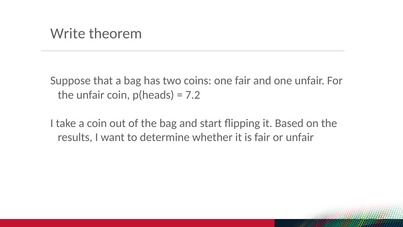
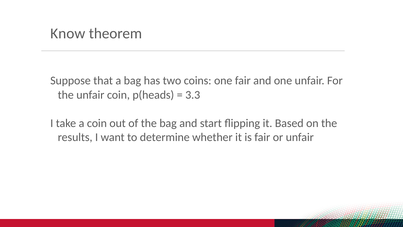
Write: Write -> Know (68, 33)
7.2: 7.2 -> 3.3 (193, 95)
